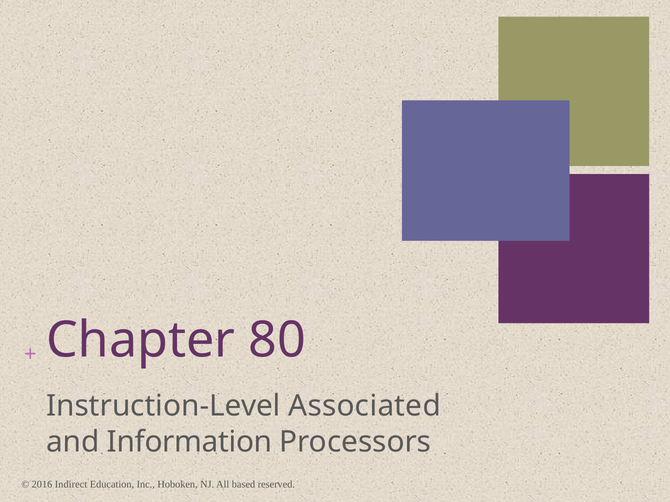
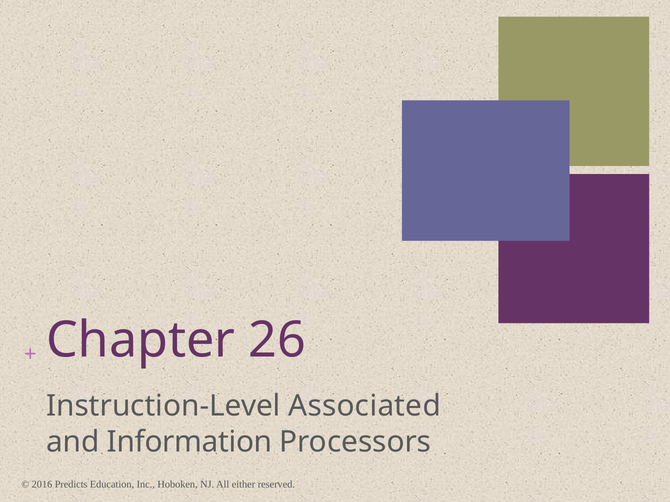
80: 80 -> 26 (277, 340)
Indirect: Indirect -> Predicts (71, 485)
based: based -> either (243, 485)
